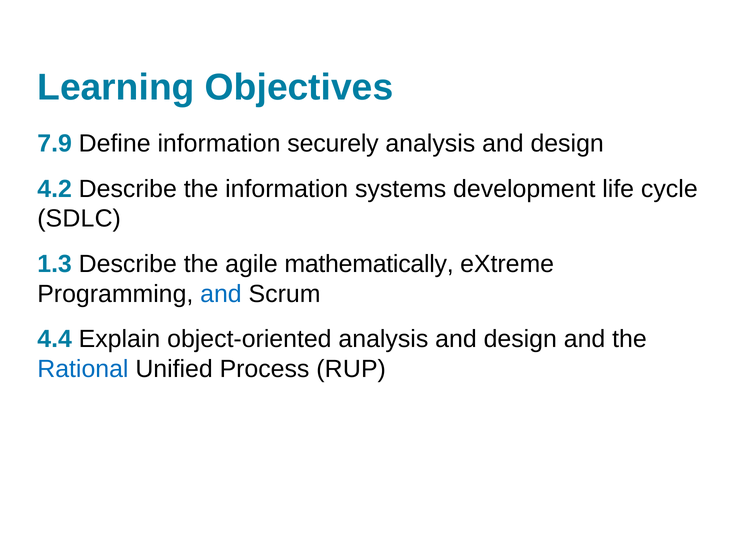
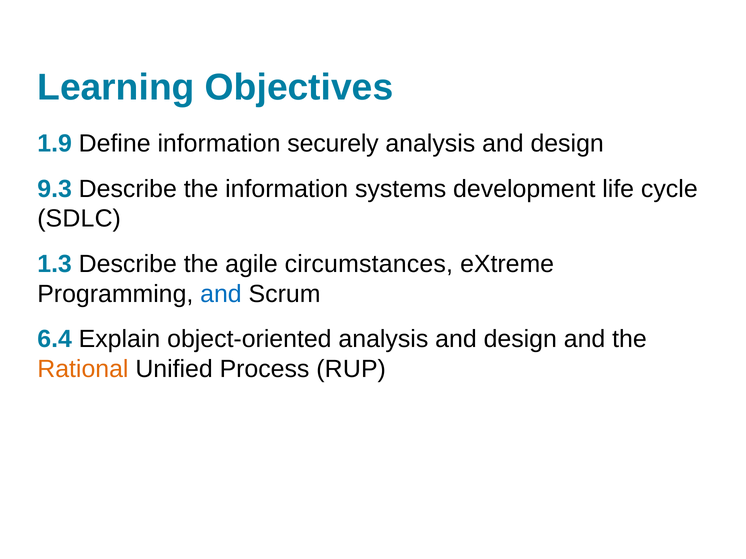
7.9: 7.9 -> 1.9 (55, 144)
4.2: 4.2 -> 9.3 (55, 189)
mathematically: mathematically -> circumstances (369, 264)
4.4: 4.4 -> 6.4 (55, 339)
Rational colour: blue -> orange (83, 369)
